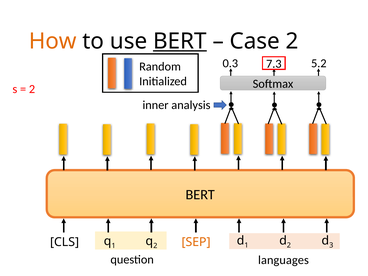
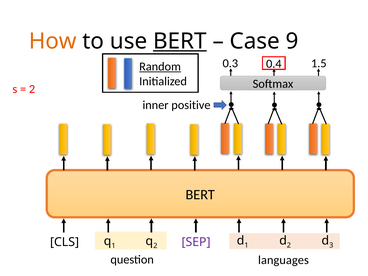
Case 2: 2 -> 9 (292, 41)
5.2: 5.2 -> 1.5 (319, 63)
7.3: 7.3 -> 0.4 (274, 64)
Random underline: none -> present (160, 67)
analysis: analysis -> positive (191, 105)
SEP colour: orange -> purple (196, 242)
